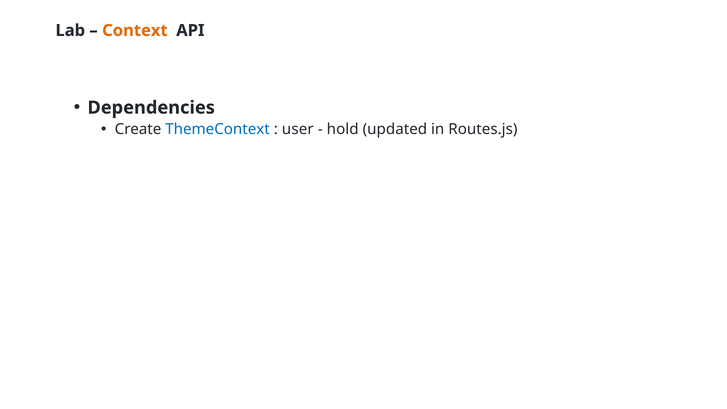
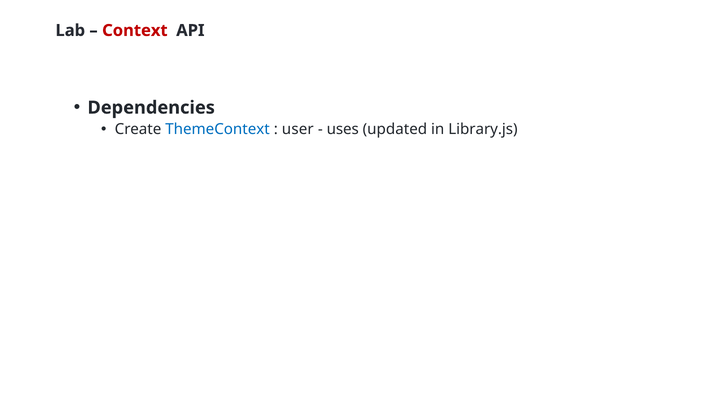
Context colour: orange -> red (135, 30)
hold: hold -> uses (343, 129)
Routes.js: Routes.js -> Library.js (483, 129)
